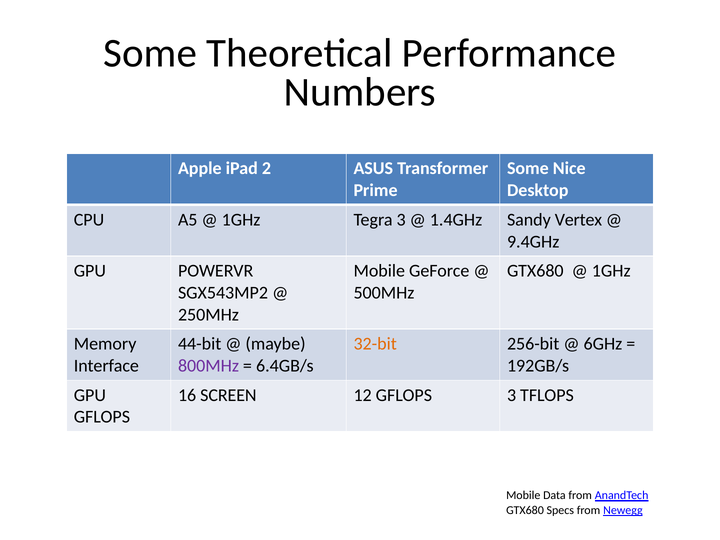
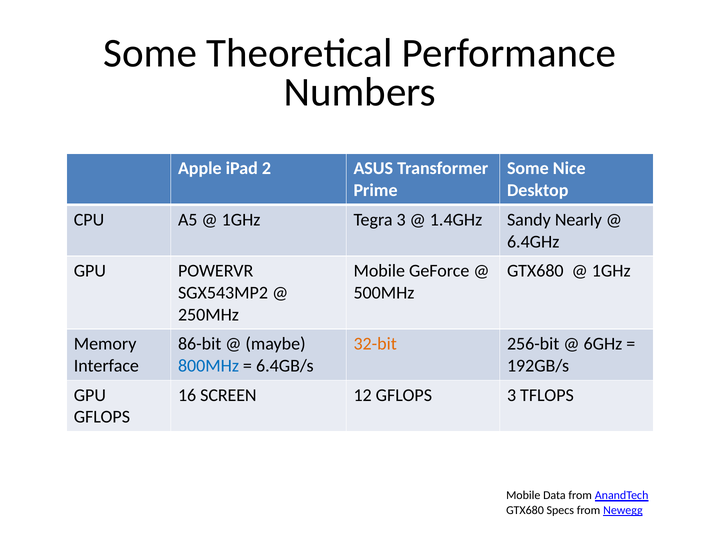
Vertex: Vertex -> Nearly (578, 220)
9.4GHz: 9.4GHz -> 6.4GHz (533, 242)
44-bit: 44-bit -> 86-bit (200, 344)
800MHz colour: purple -> blue (209, 366)
